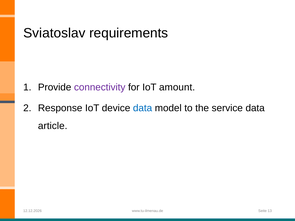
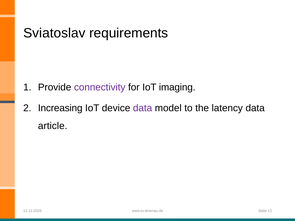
amount: amount -> imaging (177, 87)
Response: Response -> Increasing (60, 108)
data colour: blue -> purple (143, 108)
service: service -> latency (227, 108)
